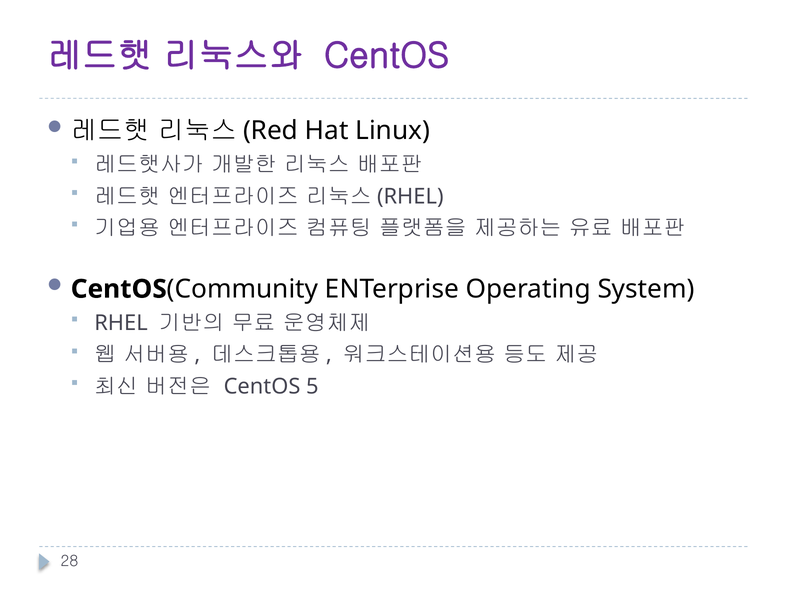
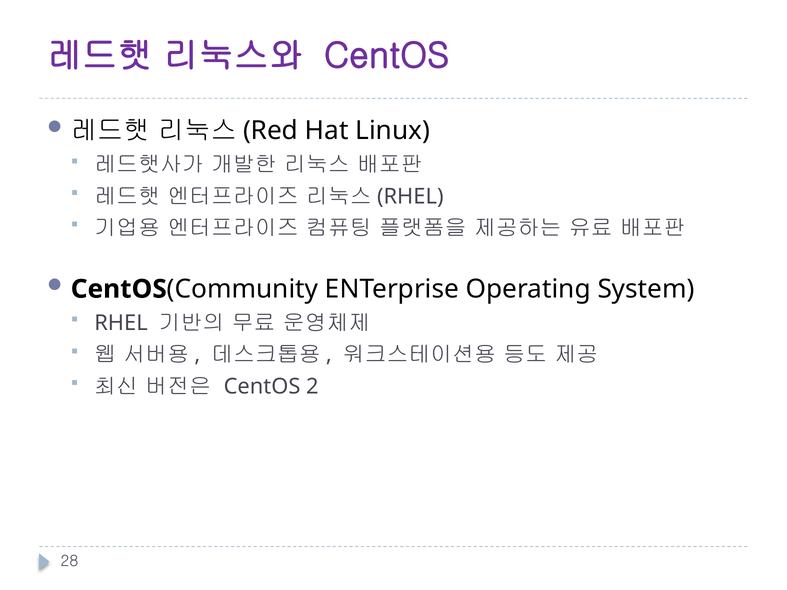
5: 5 -> 2 (312, 387)
